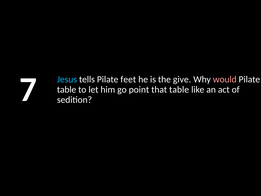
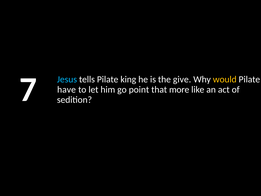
feet: feet -> king (128, 79)
would colour: pink -> yellow (225, 79)
table: table -> have (67, 90)
that table: table -> more (179, 90)
